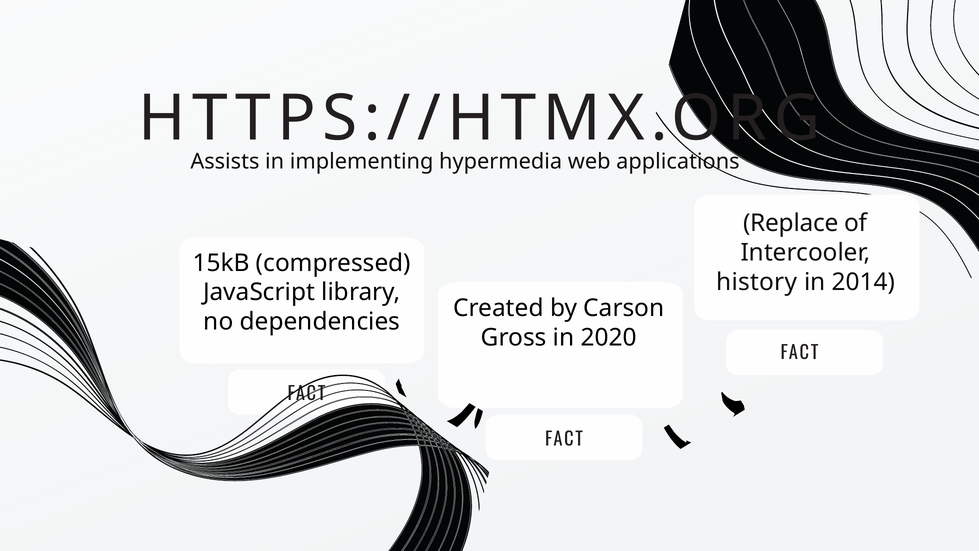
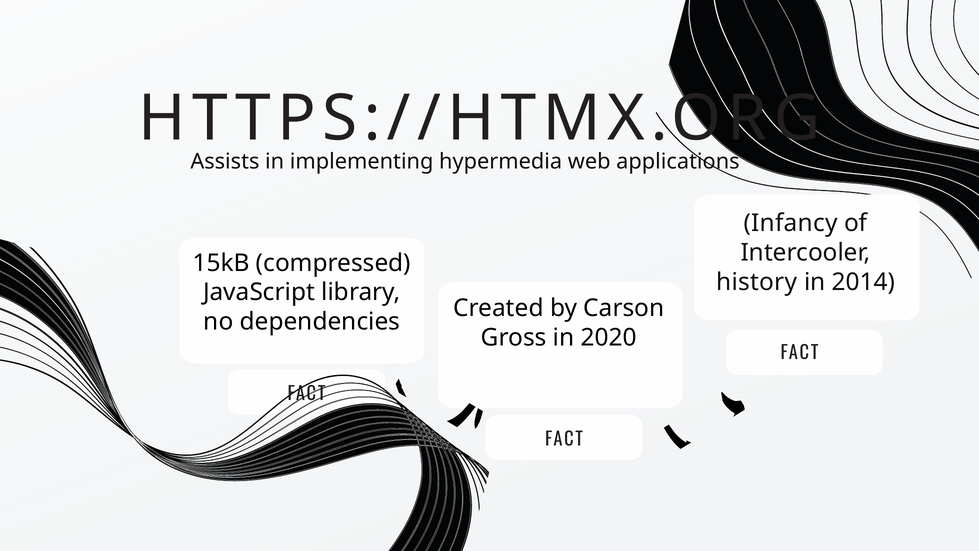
Replace: Replace -> Infancy (791, 223)
